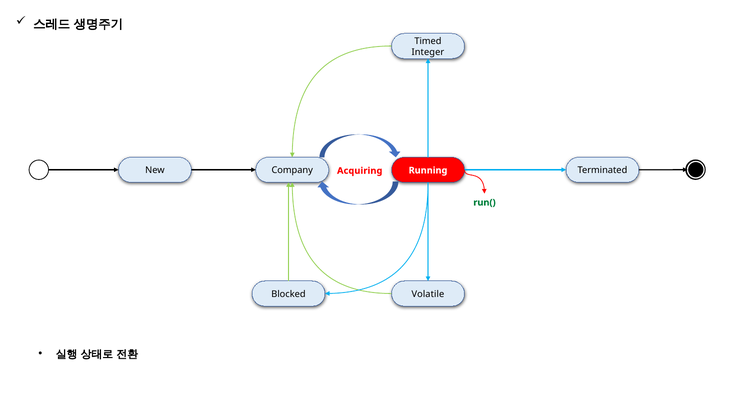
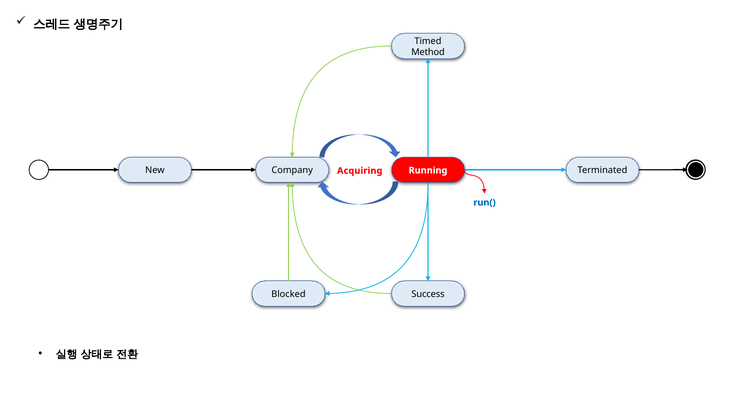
Integer: Integer -> Method (428, 52)
run( colour: green -> blue (484, 202)
Volatile: Volatile -> Success (428, 294)
